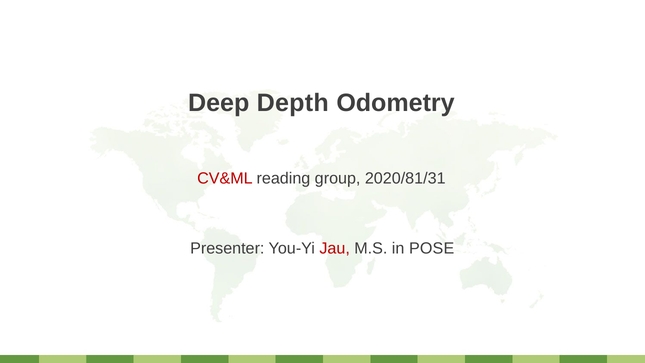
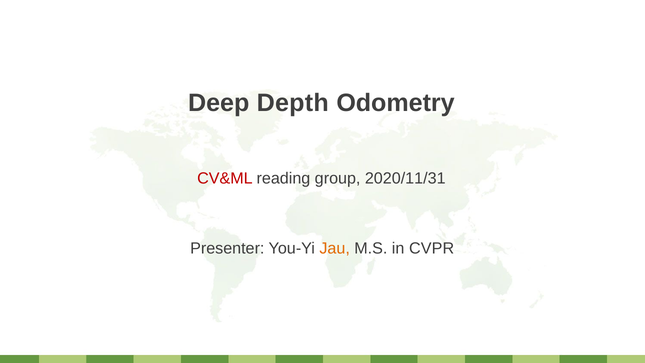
2020/81/31: 2020/81/31 -> 2020/11/31 (405, 178)
Jau colour: red -> orange (335, 248)
POSE: POSE -> CVPR (432, 248)
